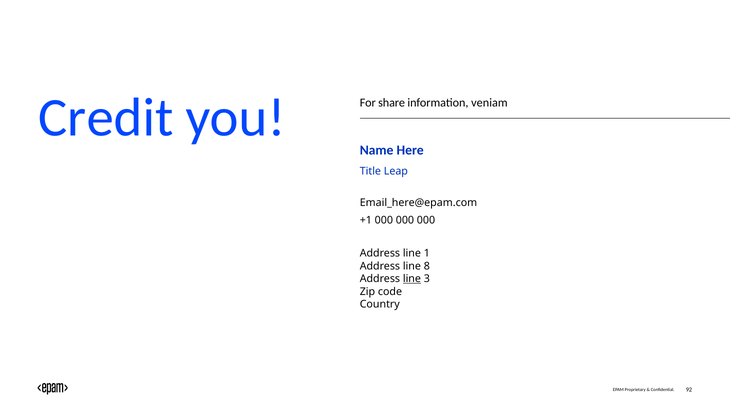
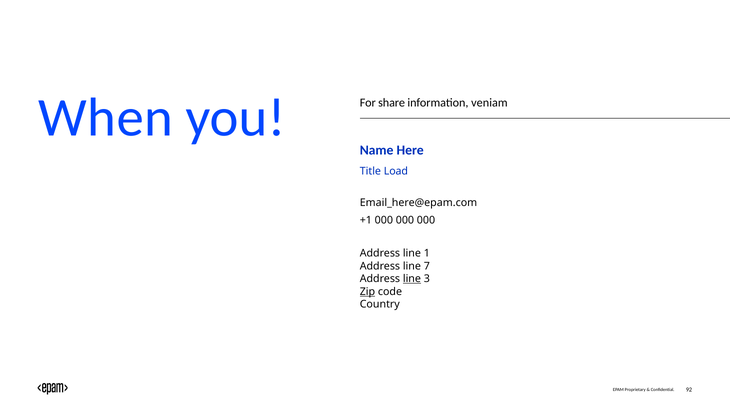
Credit: Credit -> When (106, 118)
Leap: Leap -> Load (396, 171)
8: 8 -> 7 (427, 266)
Zip underline: none -> present (367, 292)
